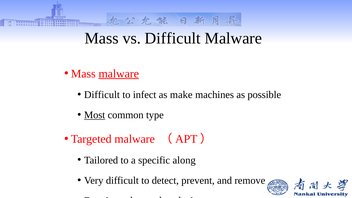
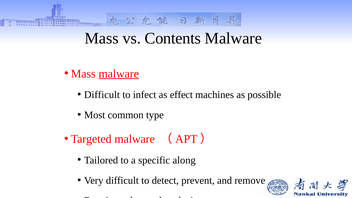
vs Difficult: Difficult -> Contents (173, 38)
make: make -> effect (181, 95)
Most underline: present -> none (95, 115)
